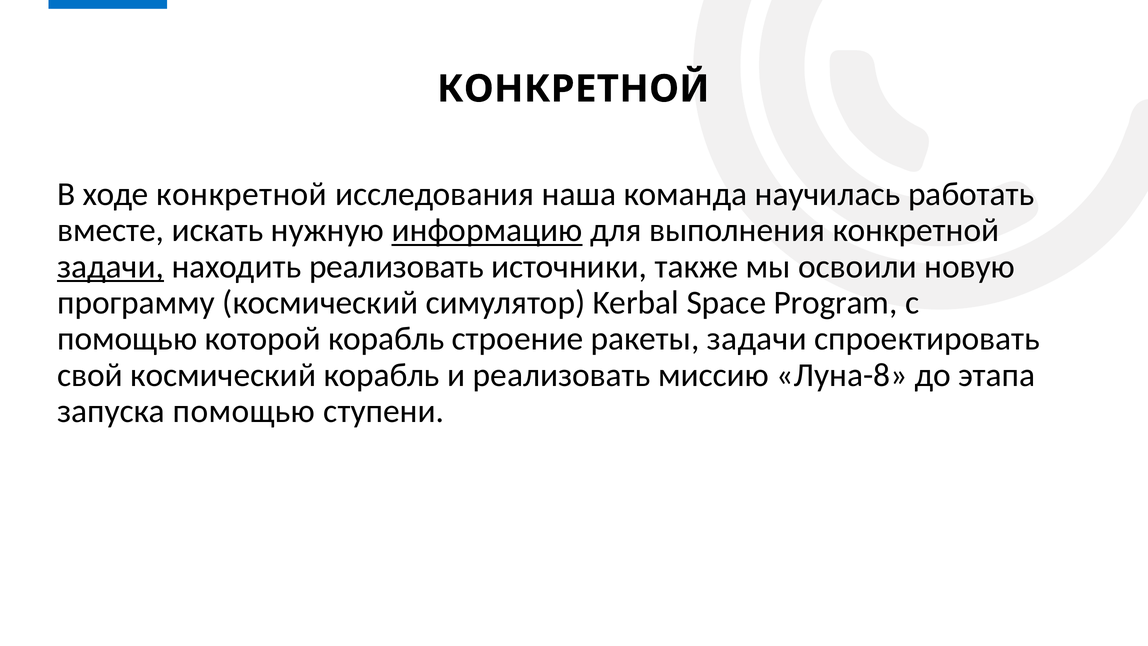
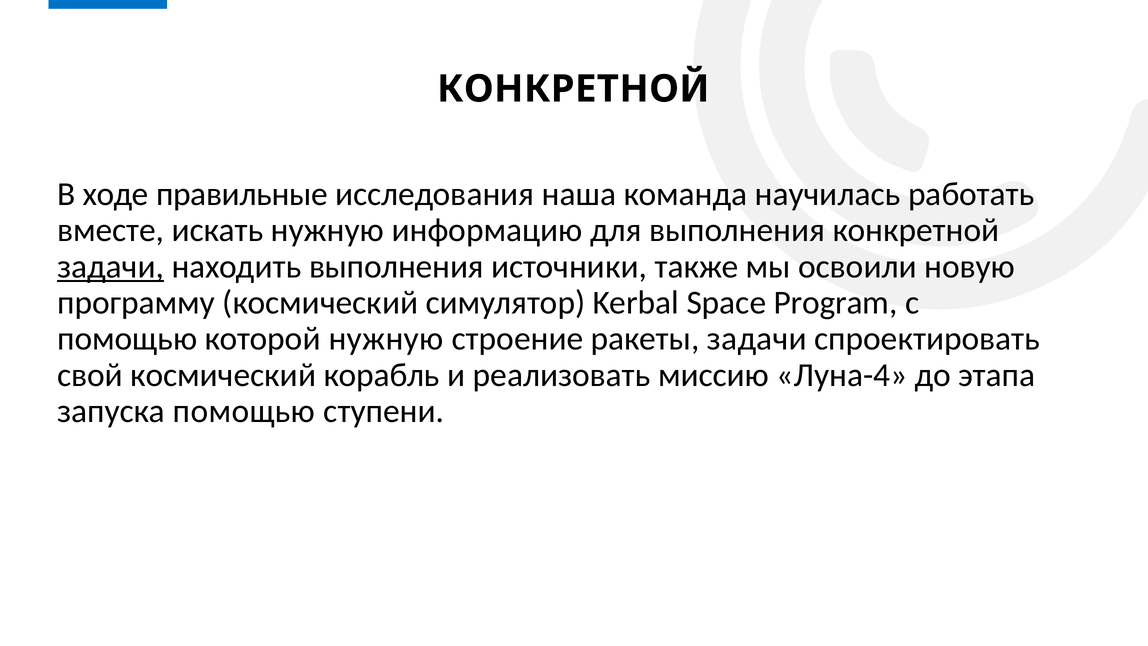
ходе конкретной: конкретной -> правильные (242, 194)
информацию underline: present -> none (487, 230)
находить реализовать: реализовать -> выполнения (396, 266)
которой корабль: корабль -> нужную (386, 339)
Луна-8: Луна-8 -> Луна-4 (842, 375)
